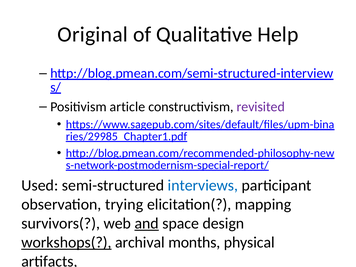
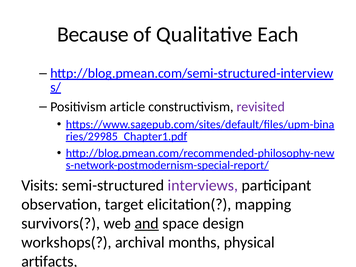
Original: Original -> Because (93, 34)
Help: Help -> Each (278, 34)
Used: Used -> Visits (40, 185)
interviews colour: blue -> purple (203, 185)
trying: trying -> target (124, 204)
workshops( underline: present -> none (66, 242)
